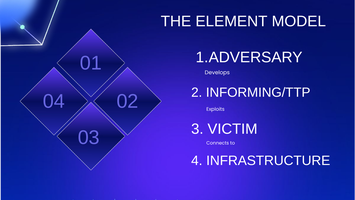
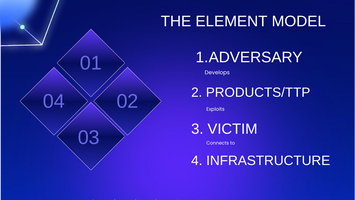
INFORMING/TTP: INFORMING/TTP -> PRODUCTS/TTP (258, 92)
